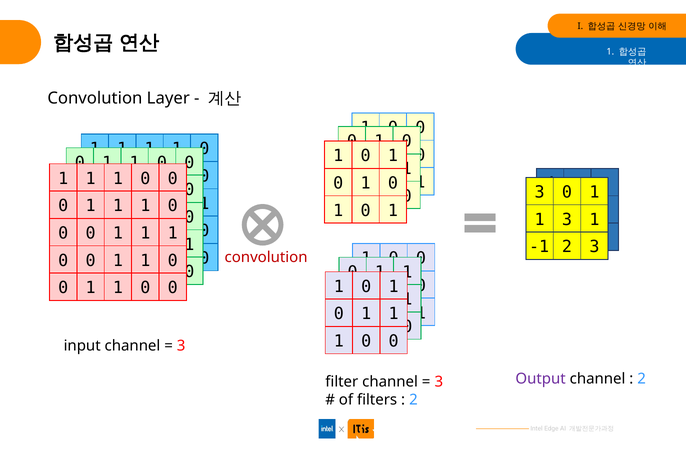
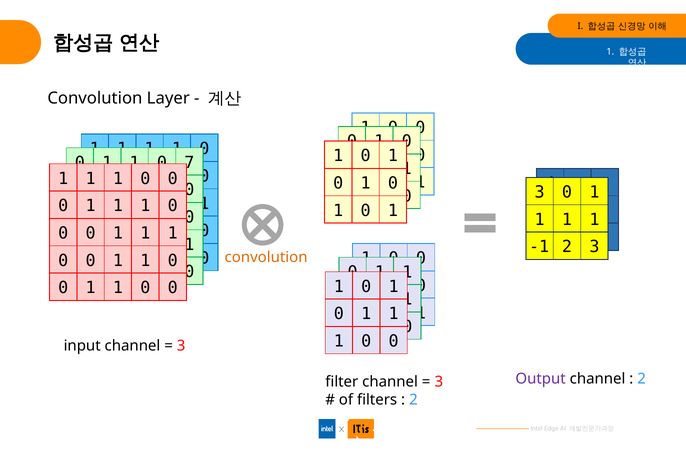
0: 0 -> 7 (189, 163)
3: 3 -> 1 (567, 220)
convolution colour: red -> orange (266, 257)
